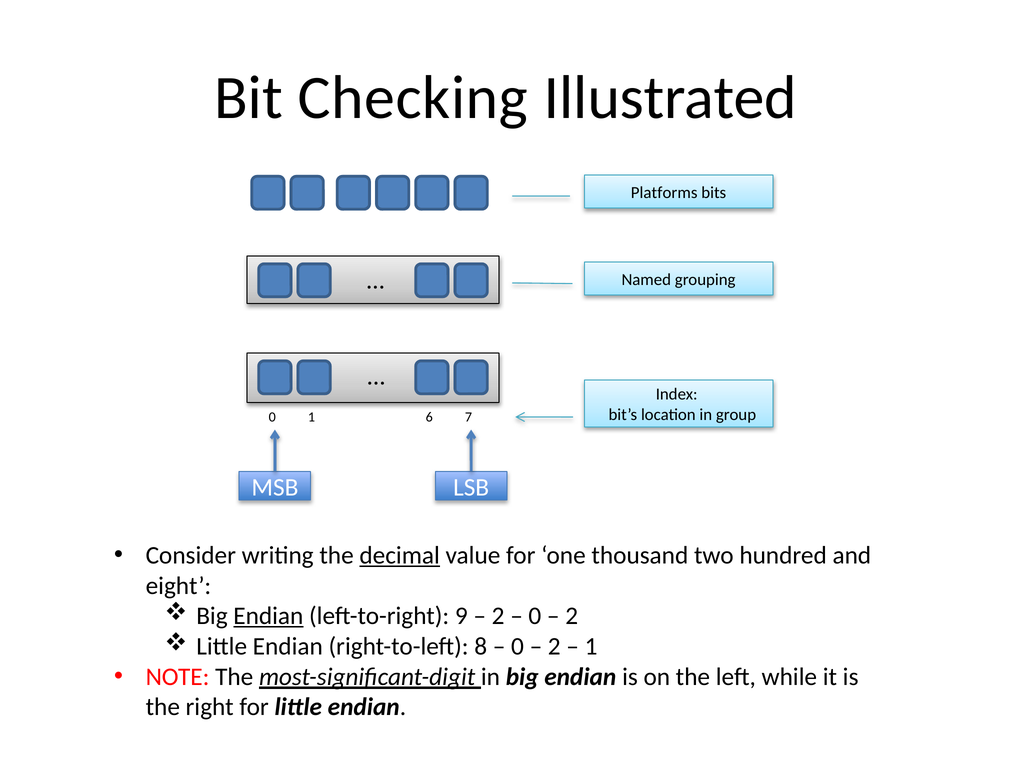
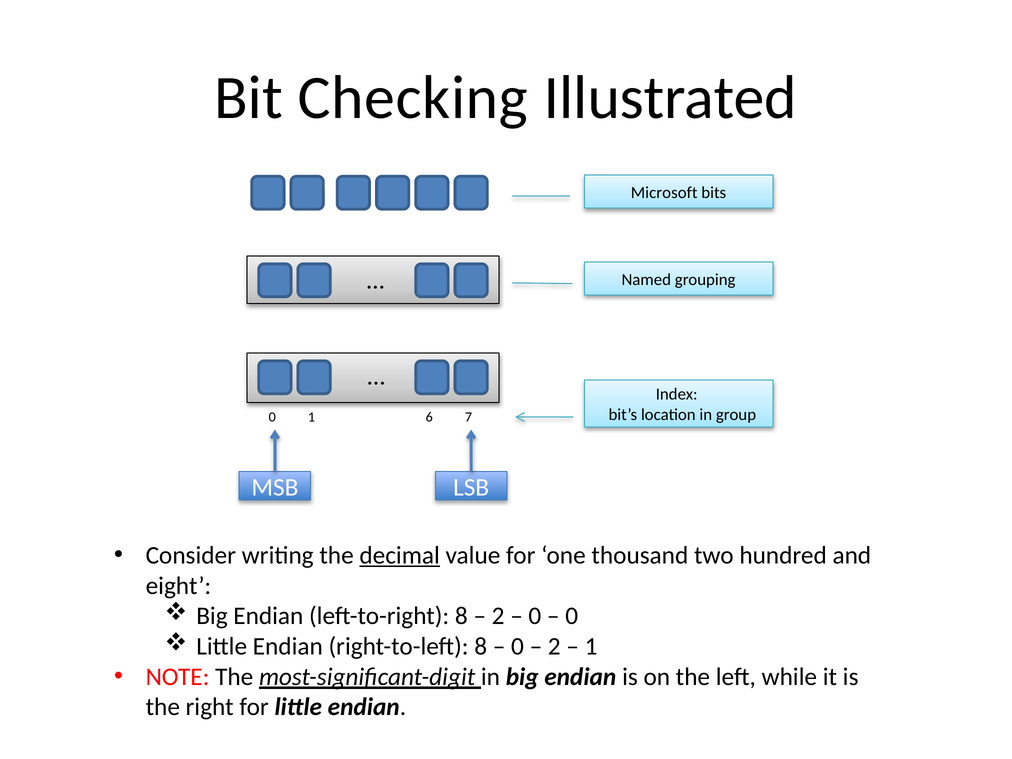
Platforms: Platforms -> Microsoft (664, 193)
Endian underline: present -> none (268, 616)
left-to-right 9: 9 -> 8 (461, 616)
2: 2 -> 0 (572, 616)
